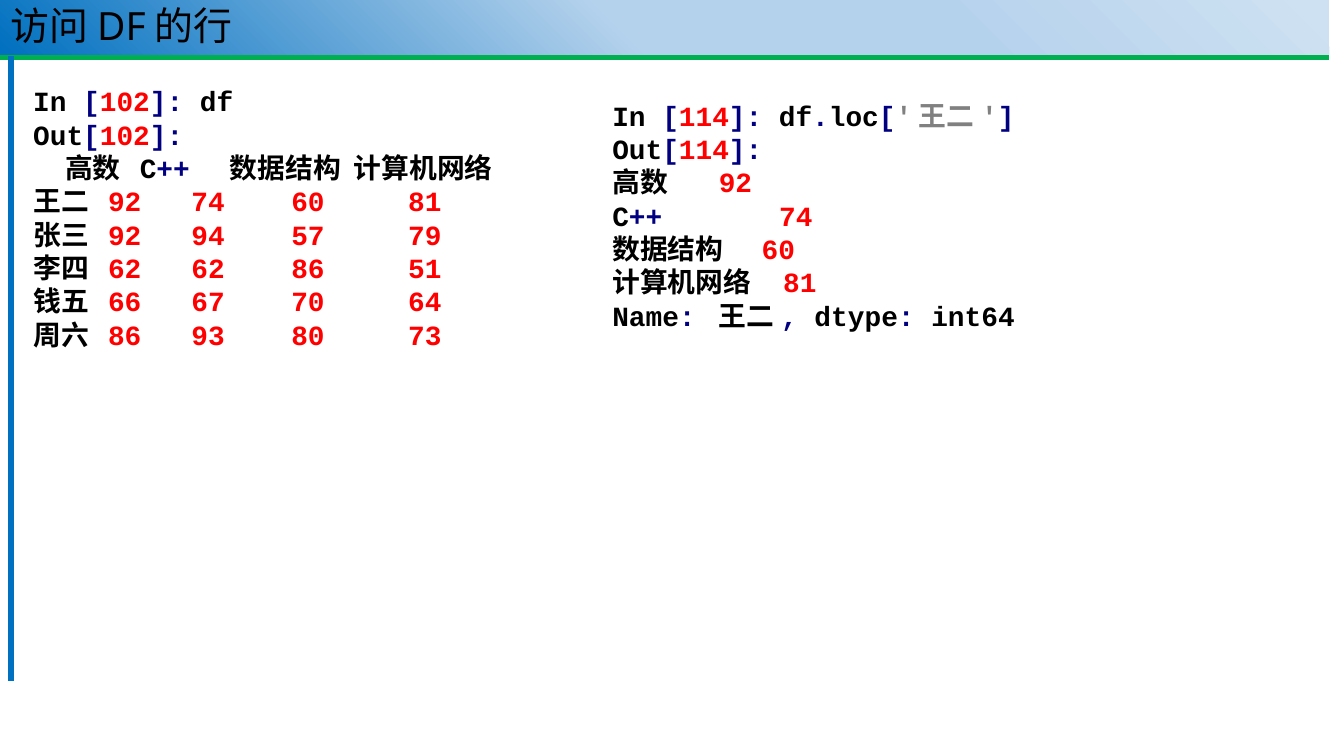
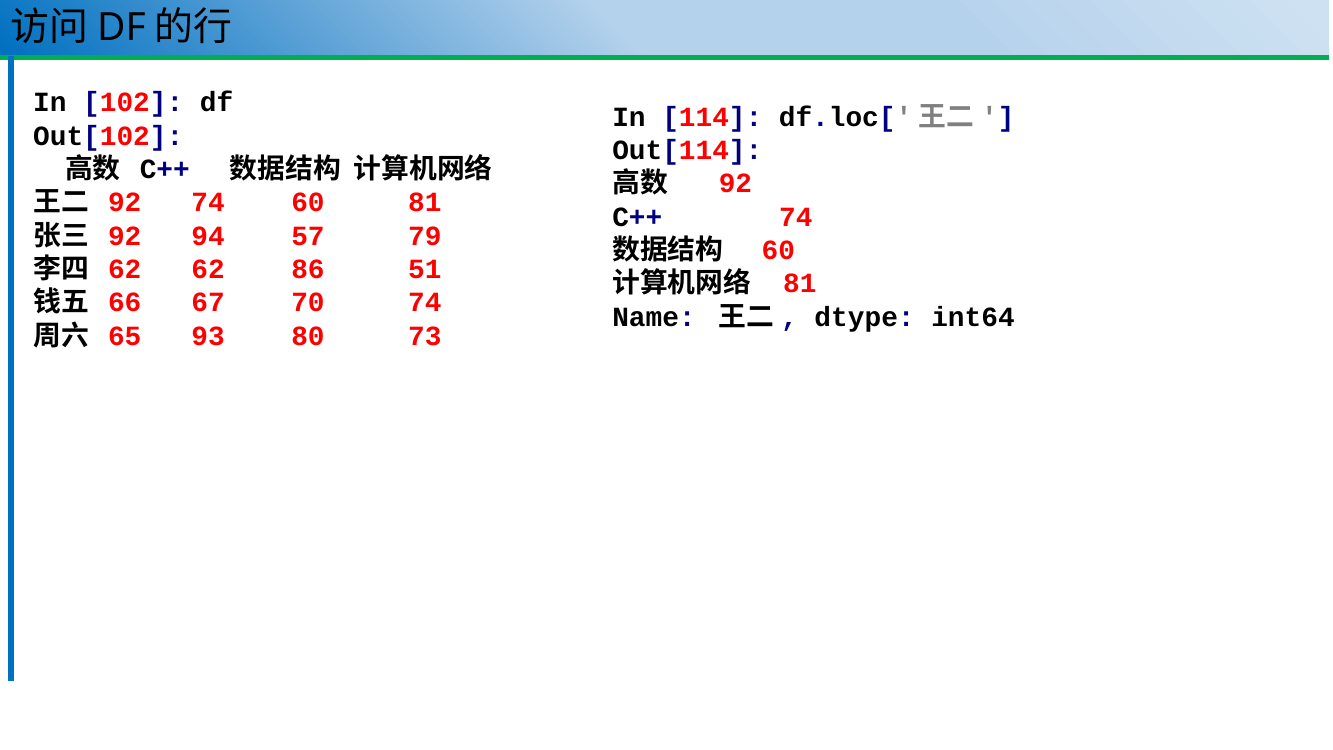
70 64: 64 -> 74 (425, 303)
86: 86 -> 65 (125, 336)
